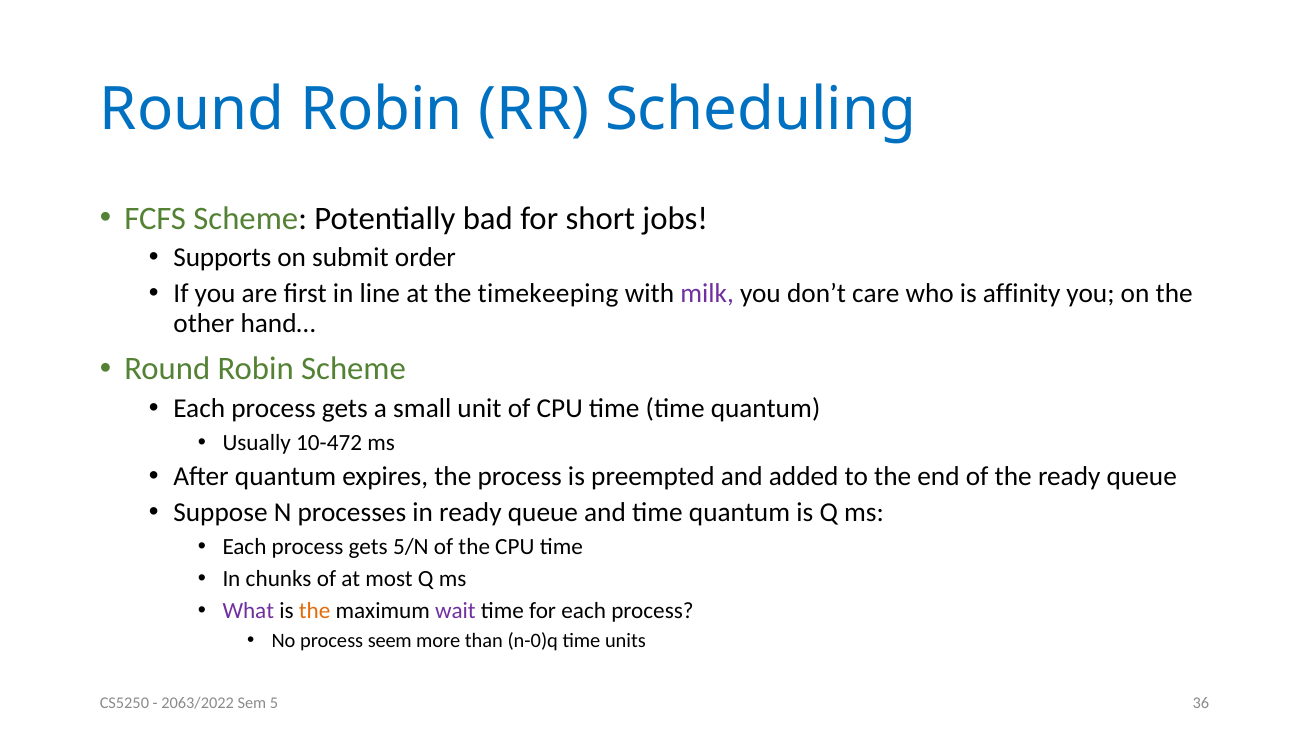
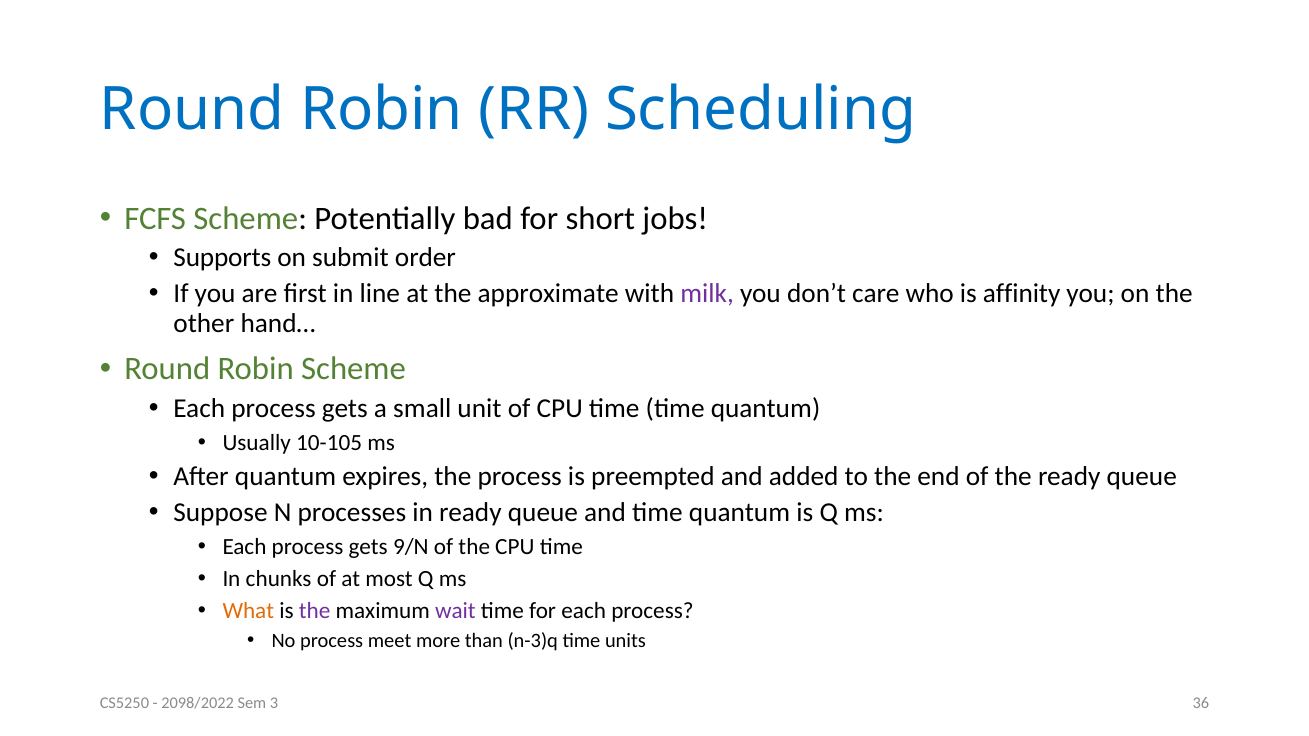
timekeeping: timekeeping -> approximate (548, 294)
10-472: 10-472 -> 10-105 (329, 443)
5/N: 5/N -> 9/N (411, 547)
What colour: purple -> orange (248, 611)
the colour: orange -> purple (315, 611)
seem: seem -> meet (390, 641)
n-0)q: n-0)q -> n-3)q (533, 641)
2063/2022: 2063/2022 -> 2098/2022 (198, 703)
5: 5 -> 3 (274, 703)
